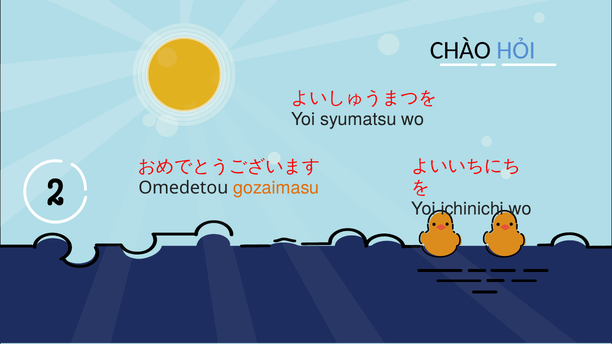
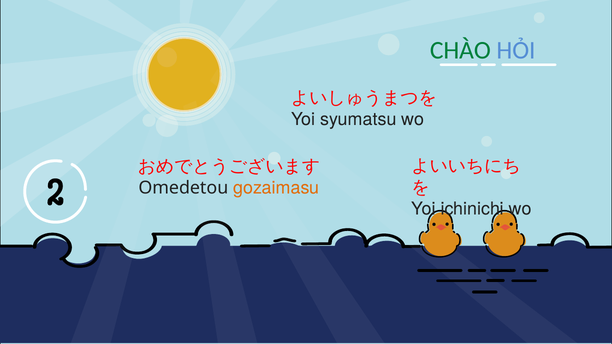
CHÀO colour: black -> green (460, 51)
